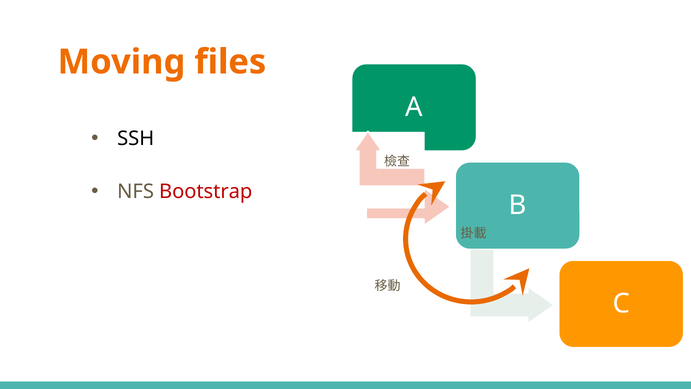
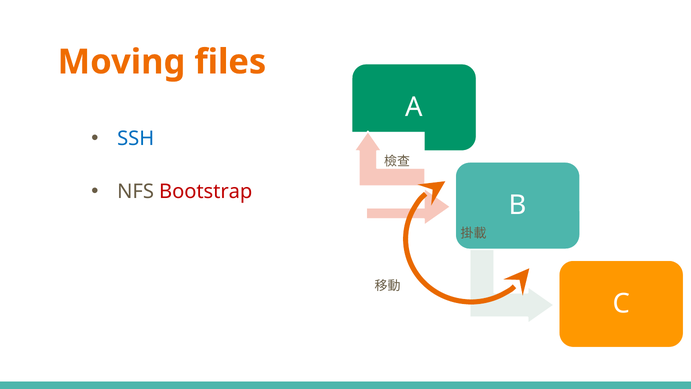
SSH colour: black -> blue (136, 139)
